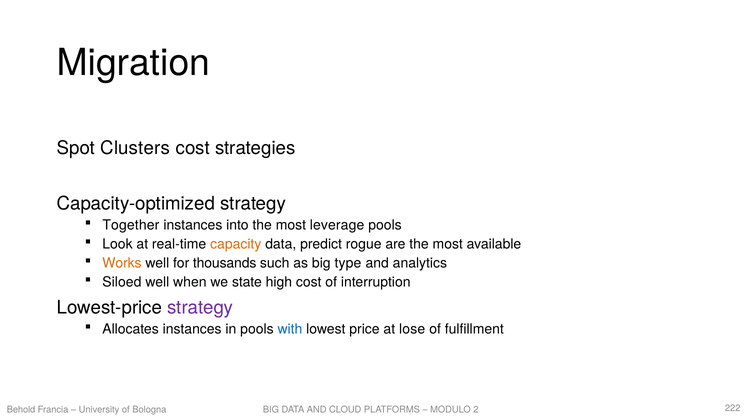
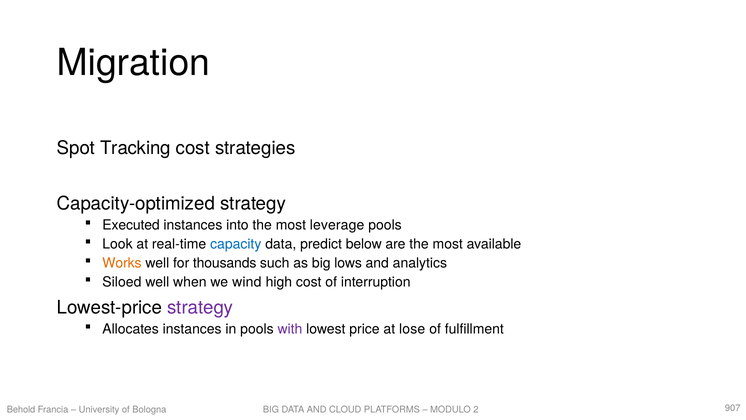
Clusters: Clusters -> Tracking (135, 148)
Together: Together -> Executed (131, 225)
capacity colour: orange -> blue (236, 244)
rogue: rogue -> below (364, 244)
type: type -> lows (348, 263)
state: state -> wind (247, 282)
with colour: blue -> purple (290, 329)
222: 222 -> 907 (733, 408)
